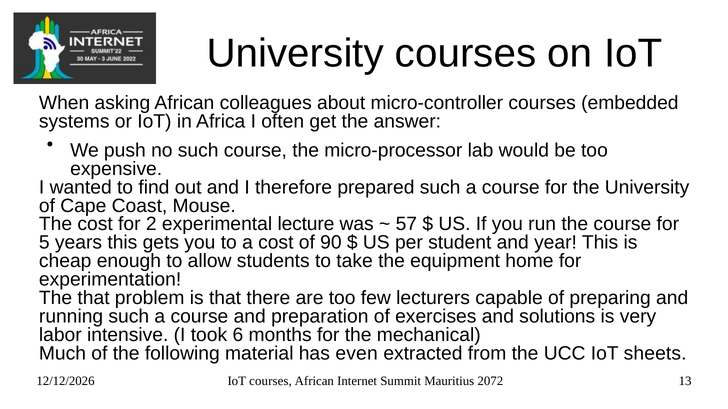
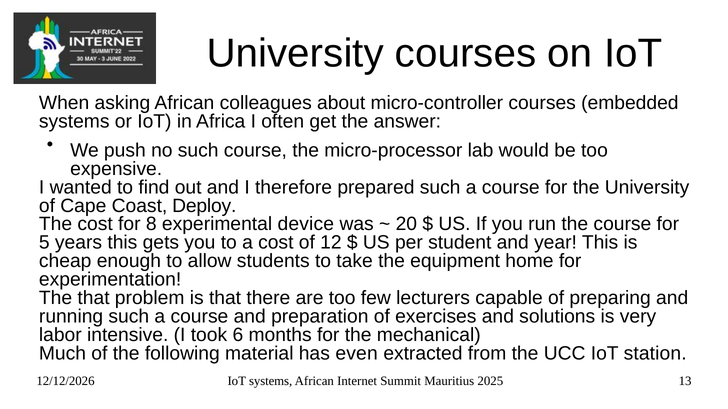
Mouse: Mouse -> Deploy (204, 206)
2: 2 -> 8 (151, 224)
lecture: lecture -> device (306, 224)
57: 57 -> 20 (406, 224)
90: 90 -> 12 (331, 243)
sheets: sheets -> station (655, 354)
IoT courses: courses -> systems (271, 382)
2072: 2072 -> 2025 (490, 382)
